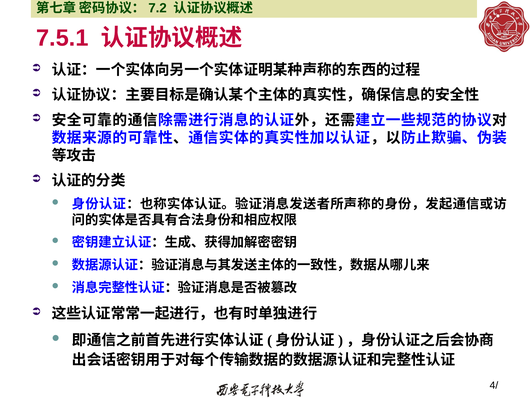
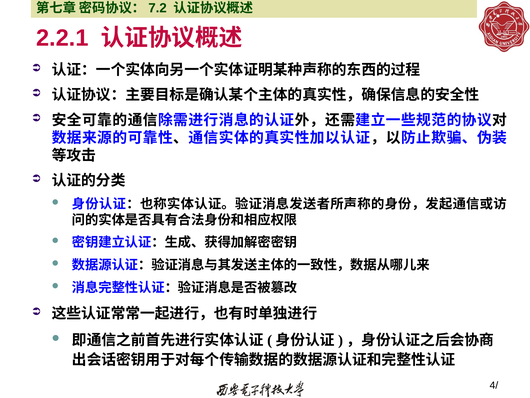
7.5.1: 7.5.1 -> 2.2.1 (62, 38)
